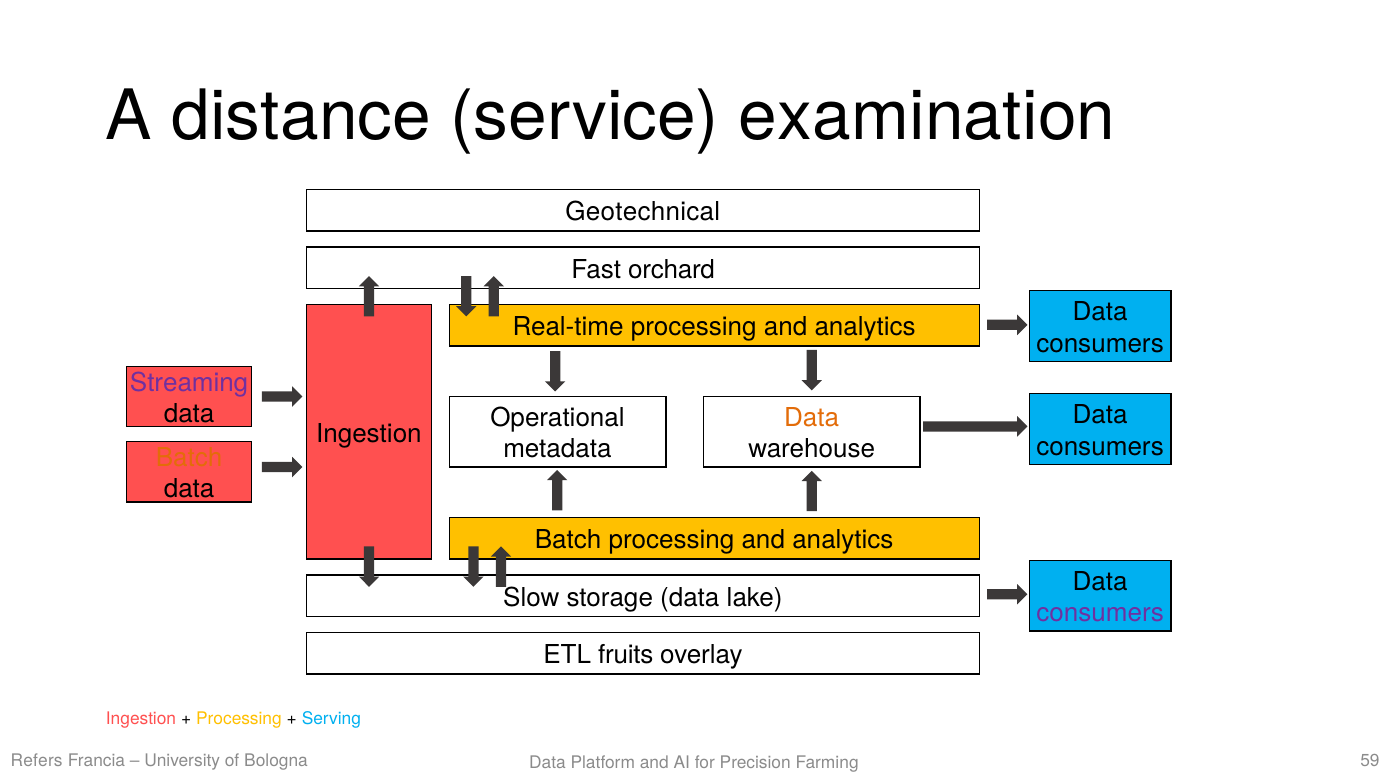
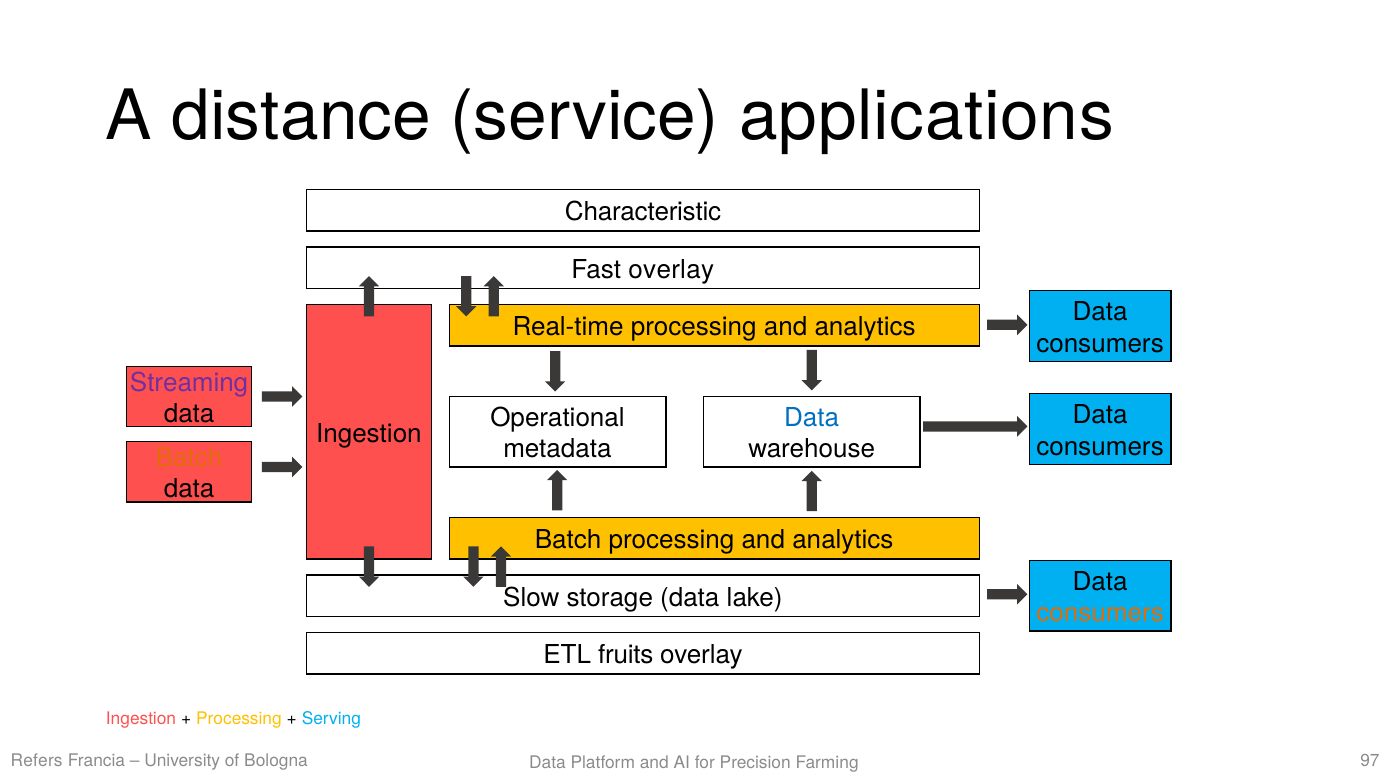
examination: examination -> applications (927, 117)
Geotechnical: Geotechnical -> Characteristic (643, 212)
Fast orchard: orchard -> overlay (671, 270)
Data colour: orange -> blue (812, 418)
consumers colour: purple -> orange (1100, 613)
59: 59 -> 97 (1370, 760)
